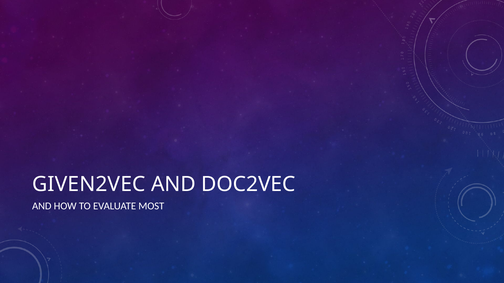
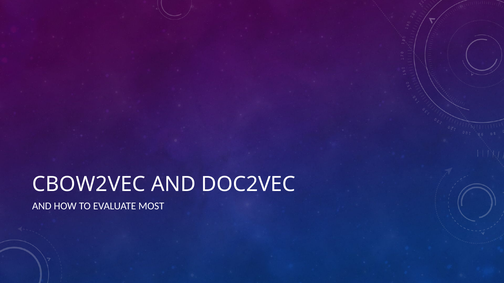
GIVEN2VEC: GIVEN2VEC -> CBOW2VEC (89, 184)
